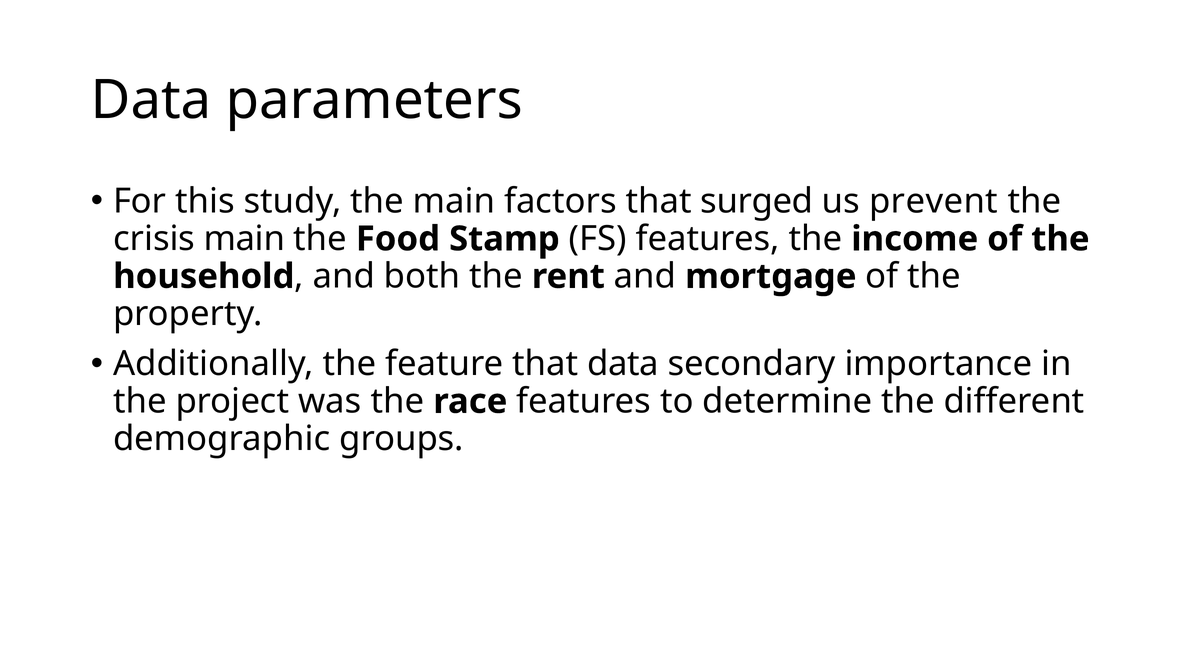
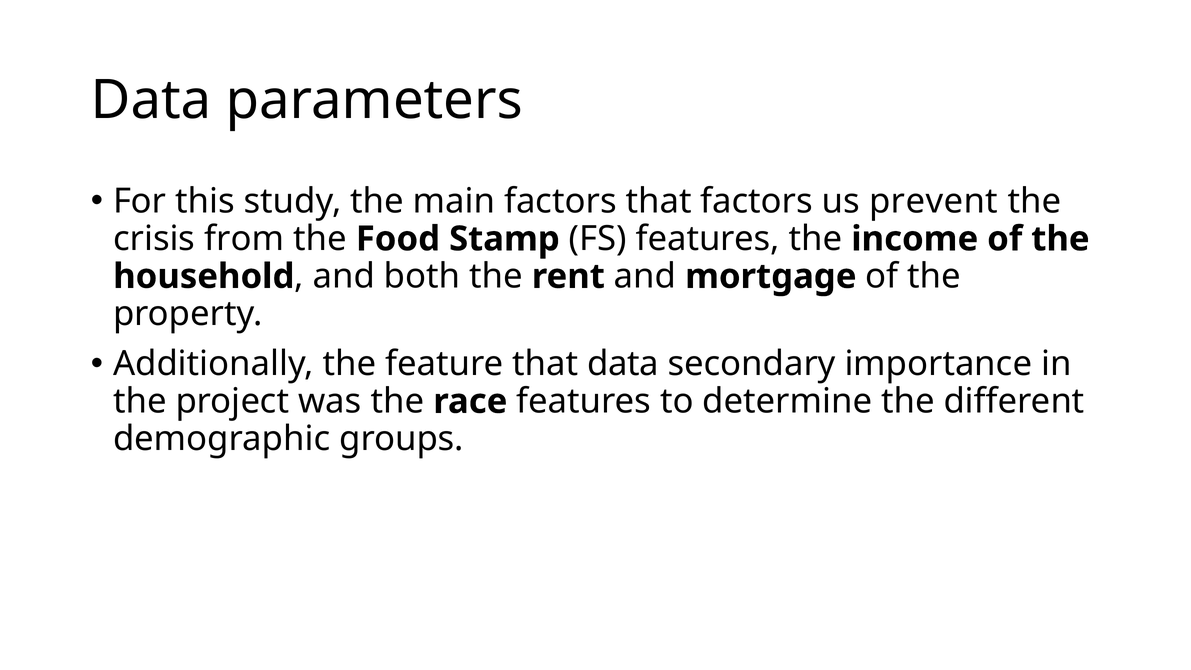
that surged: surged -> factors (757, 201)
crisis main: main -> from (244, 239)
